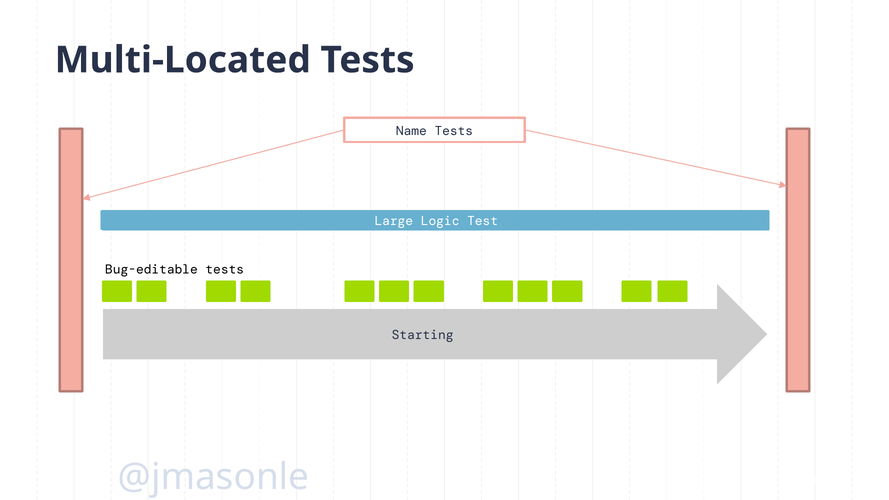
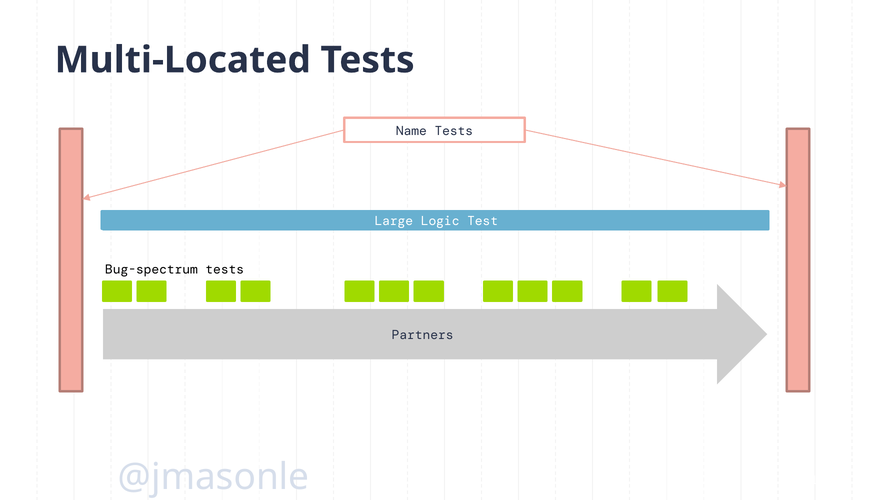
Bug-editable: Bug-editable -> Bug-spectrum (151, 269)
Starting: Starting -> Partners (423, 335)
